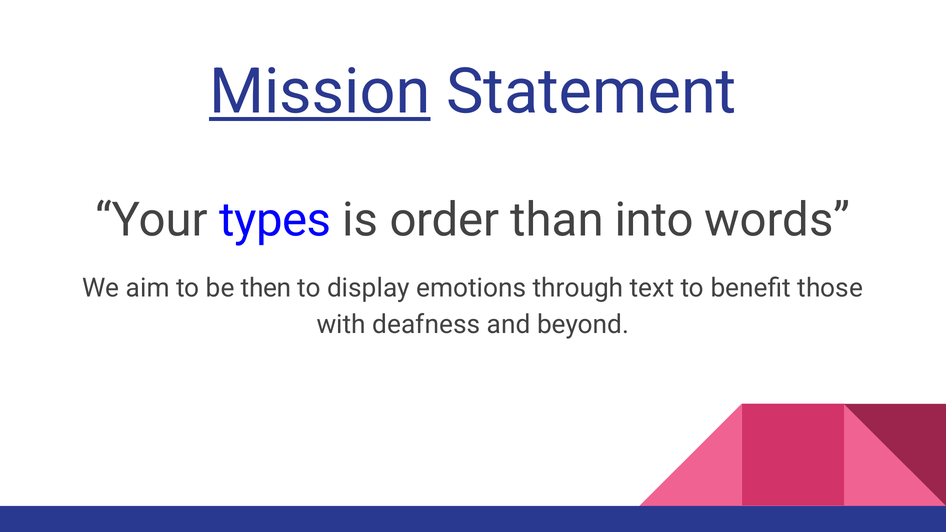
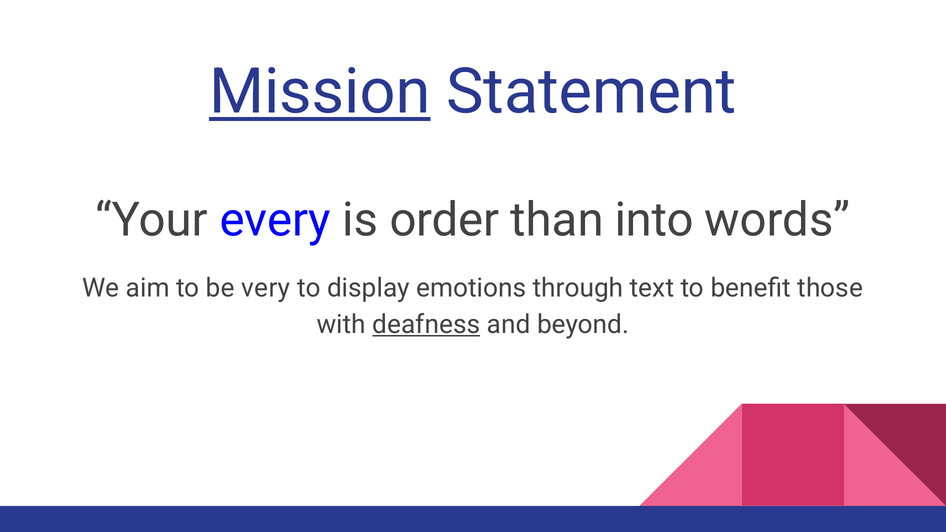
types: types -> every (275, 220)
then: then -> very (266, 288)
deafness underline: none -> present (426, 325)
